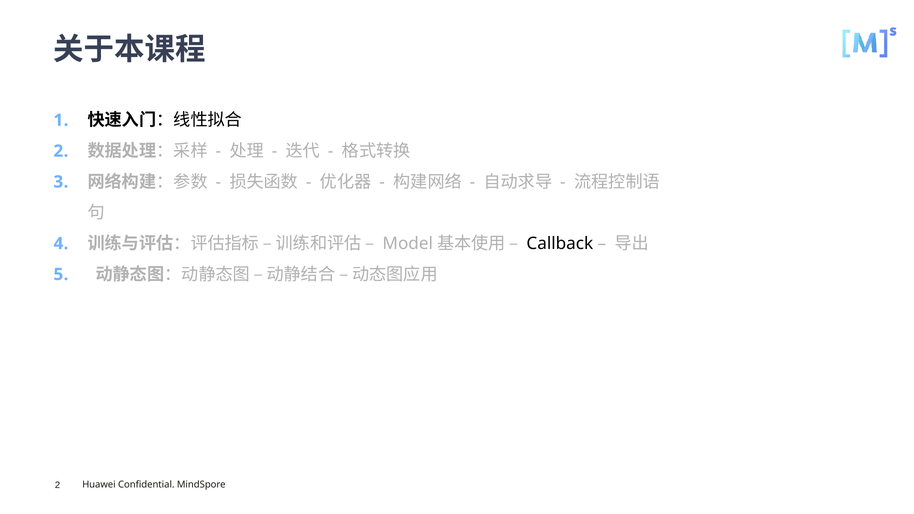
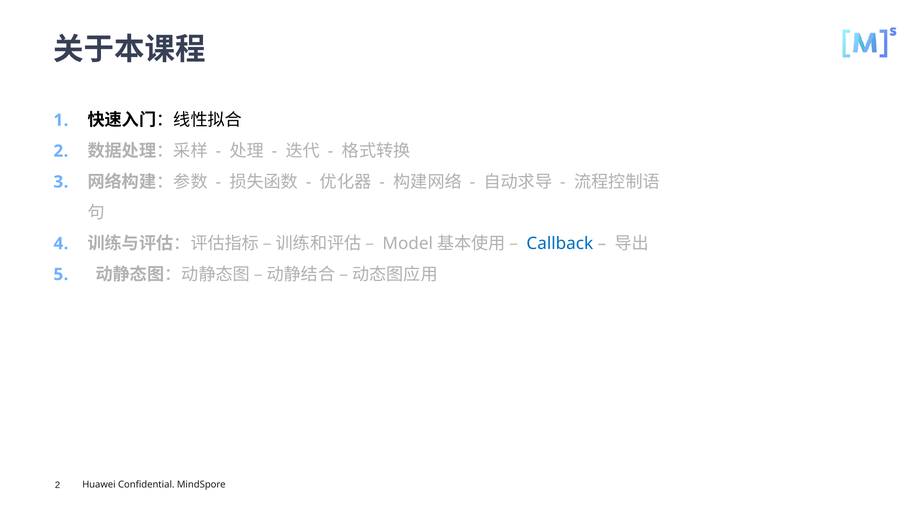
Callback colour: black -> blue (560, 244)
